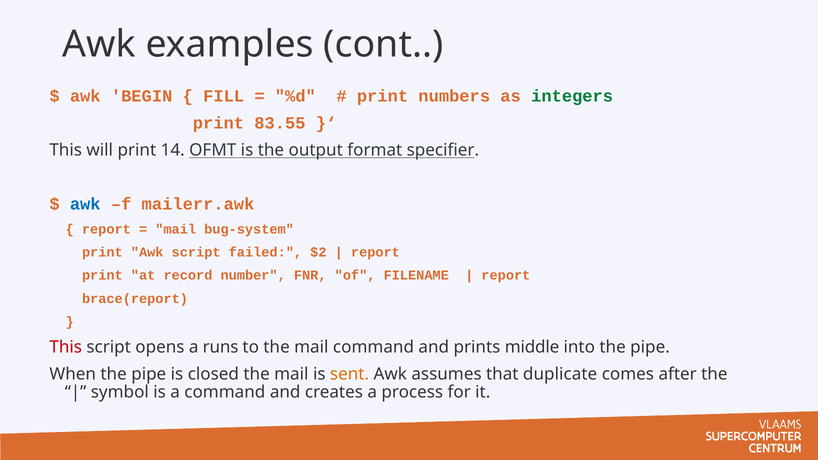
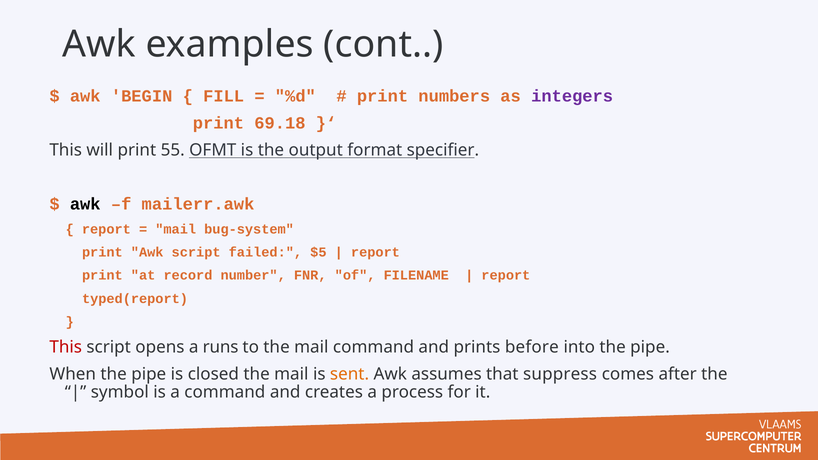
integers colour: green -> purple (572, 96)
83.55: 83.55 -> 69.18 (280, 123)
14: 14 -> 55 (173, 150)
awk colour: blue -> black (85, 204)
$2: $2 -> $5 (318, 252)
brace(report: brace(report -> typed(report (135, 299)
middle: middle -> before (532, 347)
duplicate: duplicate -> suppress (560, 374)
